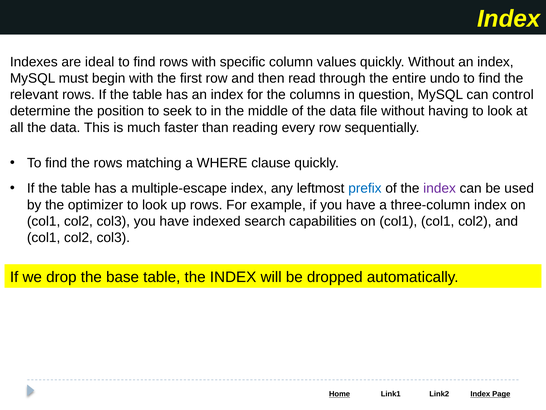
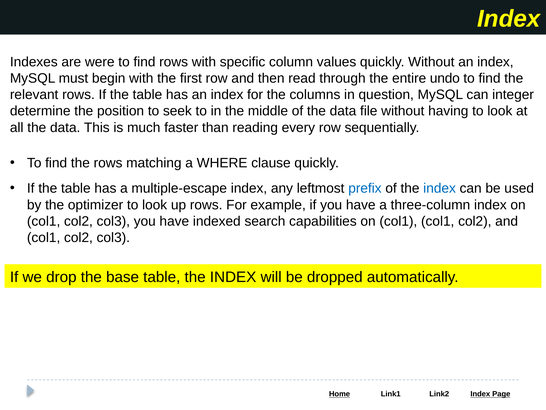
ideal: ideal -> were (100, 62)
control: control -> integer (513, 95)
index colour: purple -> blue (440, 188)
